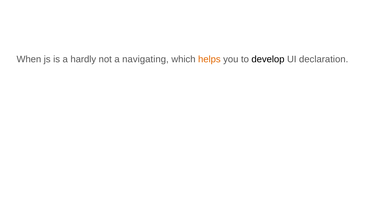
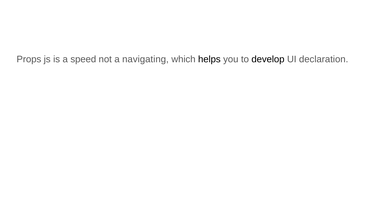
When: When -> Props (29, 59)
hardly: hardly -> speed (83, 59)
helps colour: orange -> black (209, 59)
